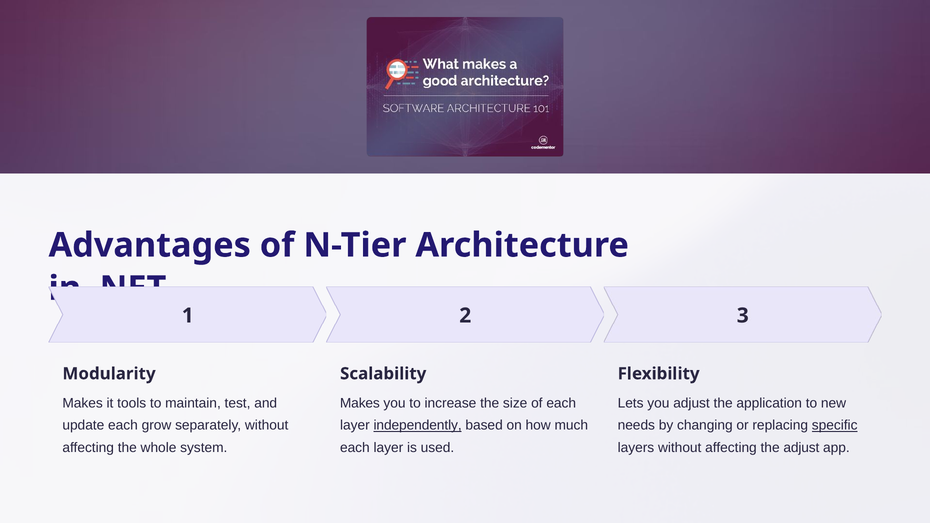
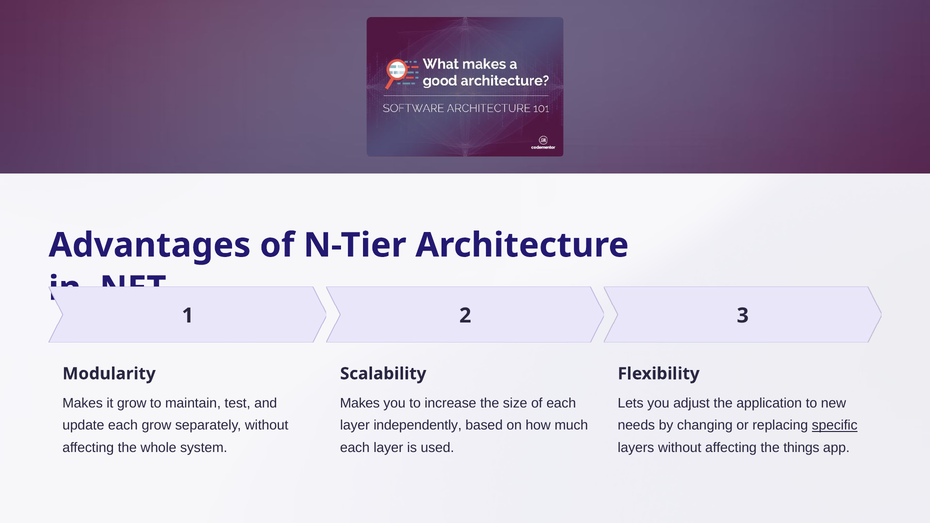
it tools: tools -> grow (132, 403)
independently underline: present -> none (418, 426)
the adjust: adjust -> things (801, 448)
